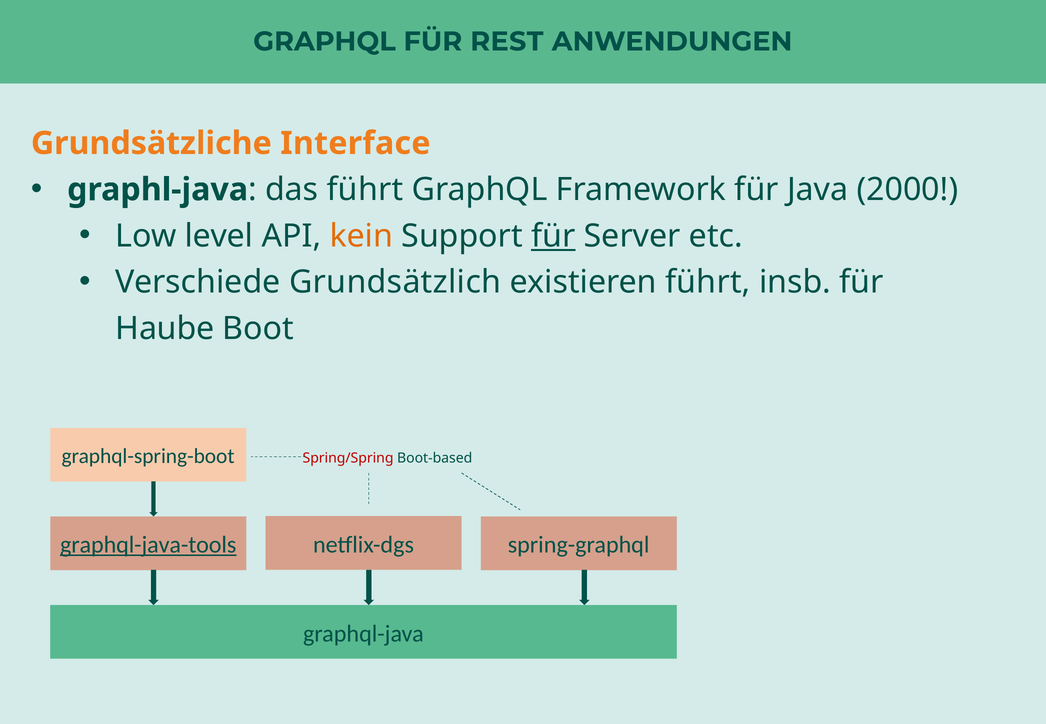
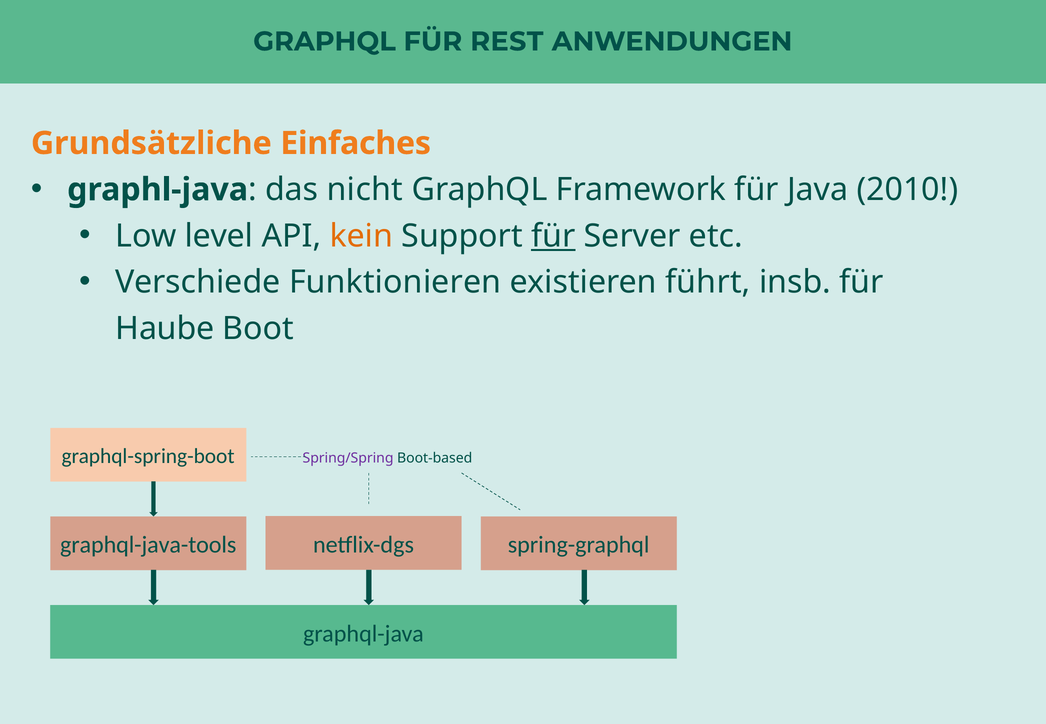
Interface: Interface -> Einfaches (356, 143)
das führt: führt -> nicht (365, 190)
2000: 2000 -> 2010 (907, 190)
Grundsätzlich: Grundsätzlich -> Funktionieren (395, 282)
Spring/Spring colour: red -> purple (348, 458)
graphql-java-tools underline: present -> none (148, 545)
